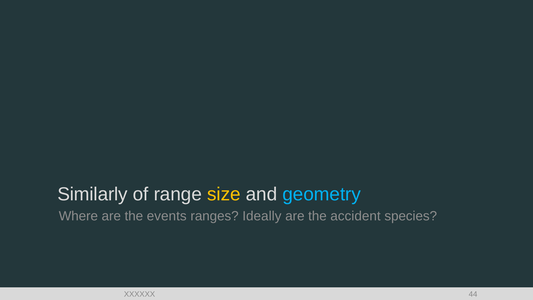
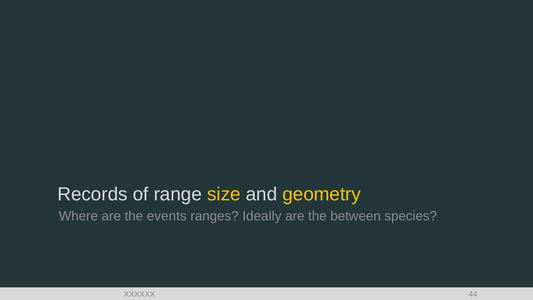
Similarly: Similarly -> Records (93, 194)
geometry colour: light blue -> yellow (322, 194)
accident: accident -> between (356, 216)
